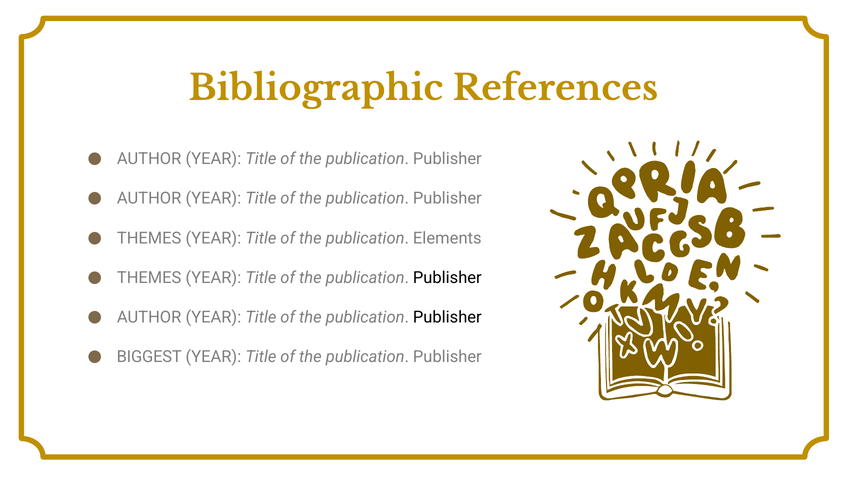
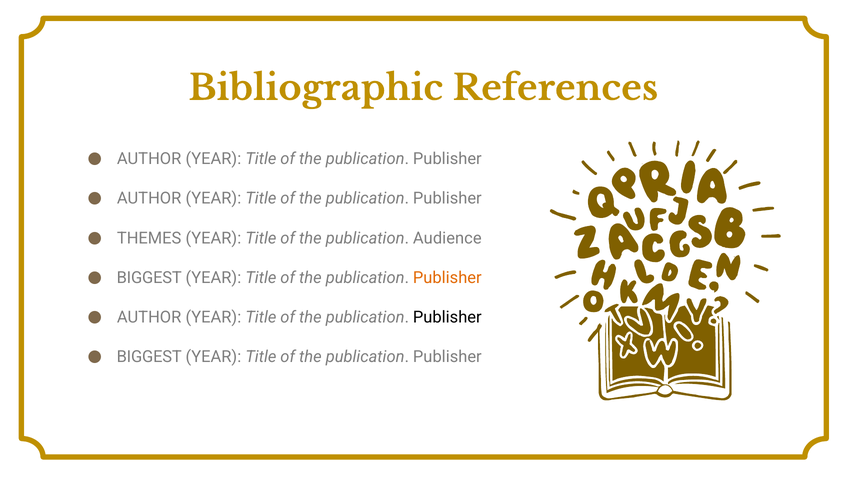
Elements: Elements -> Audience (447, 238)
THEMES: THEMES -> BIGGEST (149, 277)
Publisher colour: black -> orange (447, 277)
